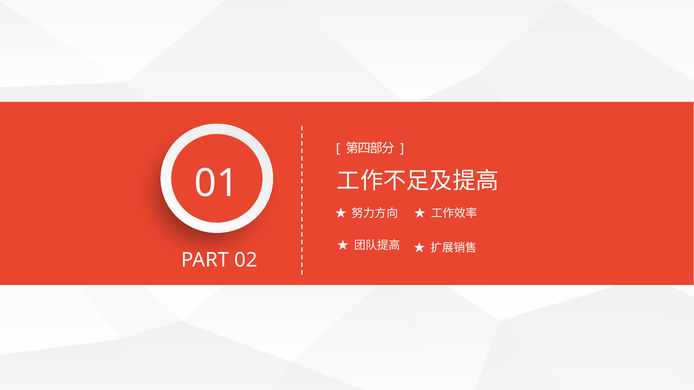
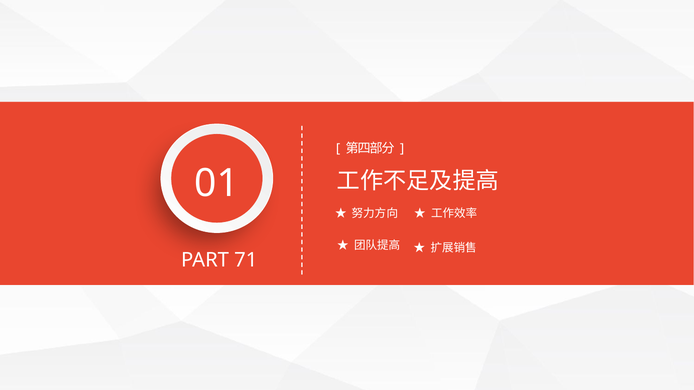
02: 02 -> 71 (246, 260)
